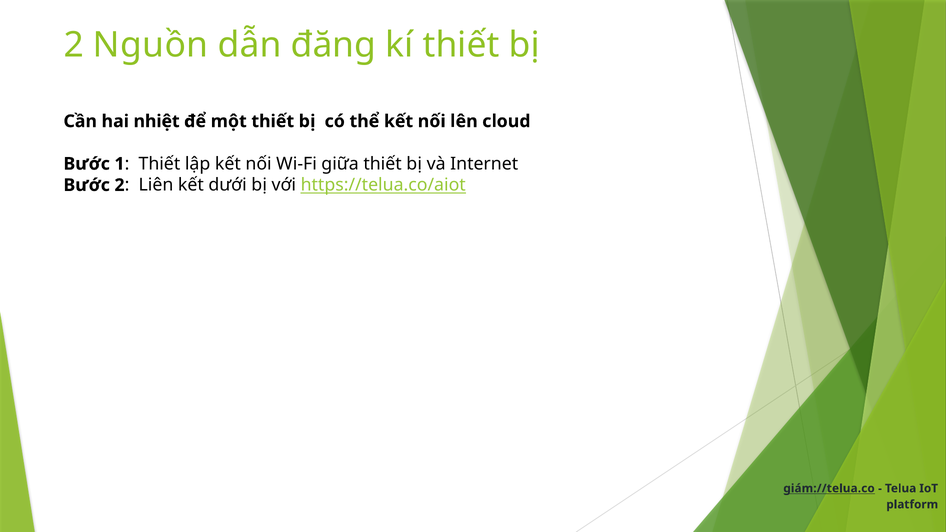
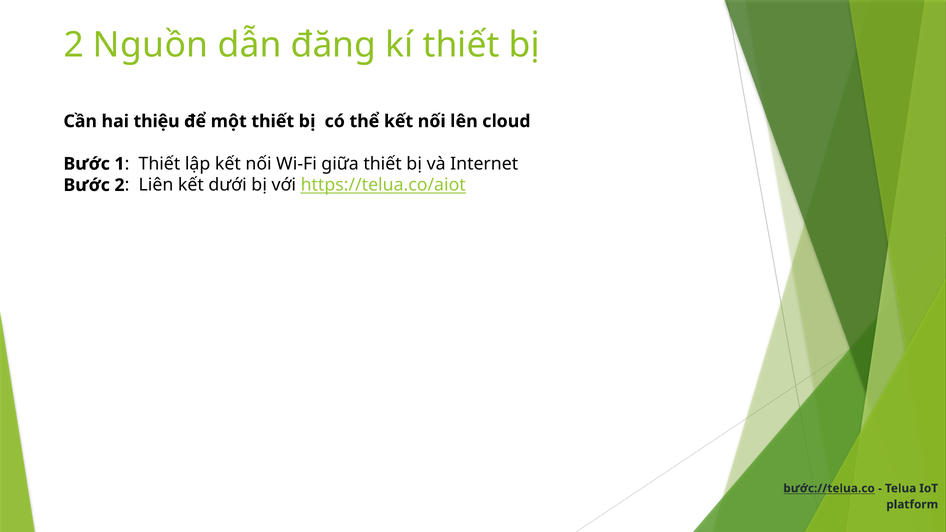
nhiệt: nhiệt -> thiệu (157, 121)
giám://telua.co: giám://telua.co -> bước://telua.co (829, 488)
